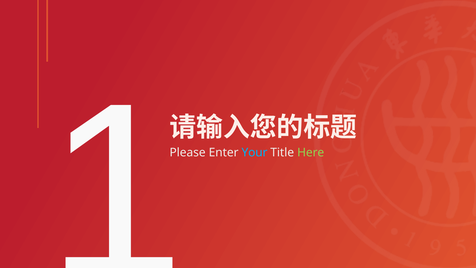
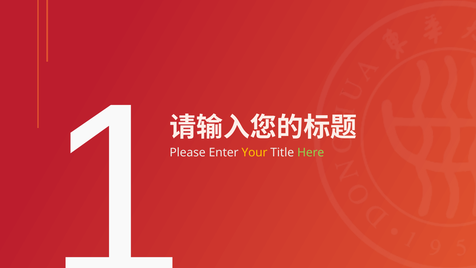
Your colour: light blue -> yellow (255, 152)
